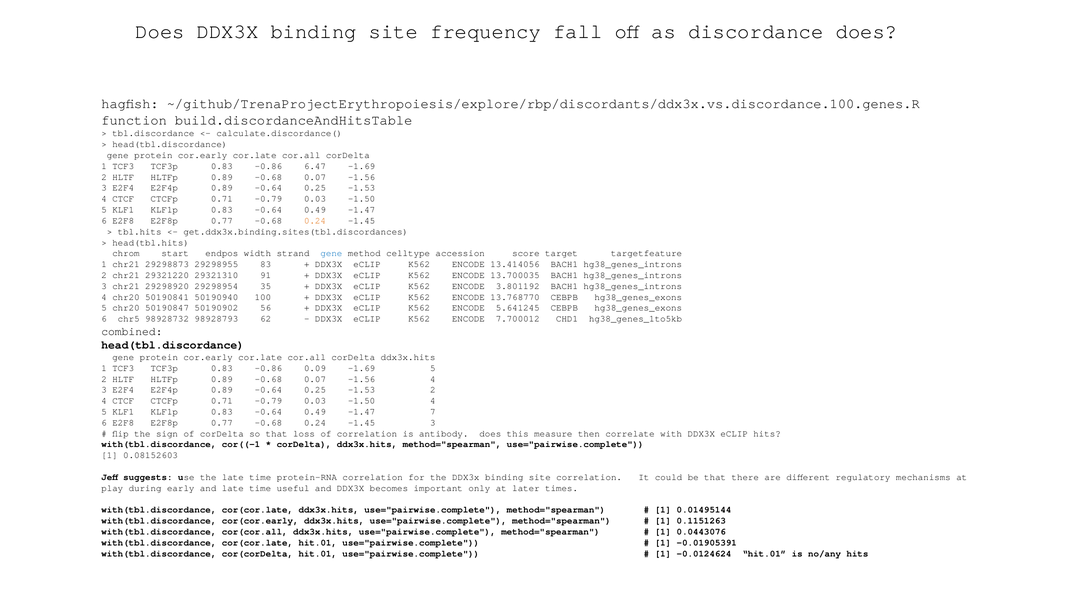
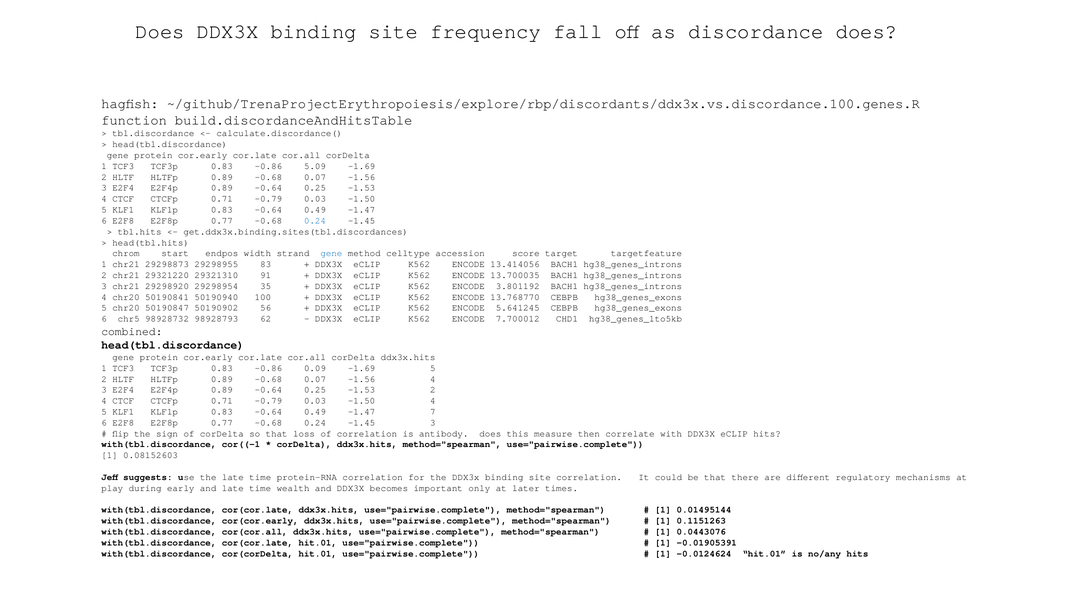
6.47: 6.47 -> 5.09 (315, 166)
0.24 colour: orange -> blue (315, 220)
useful: useful -> wealth (293, 488)
